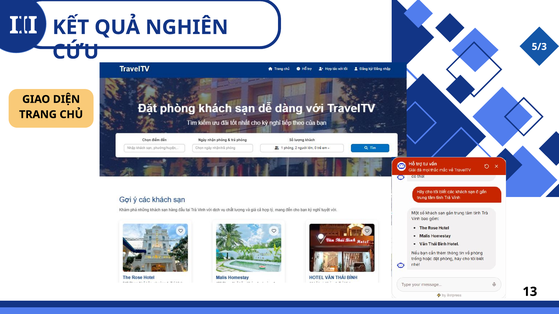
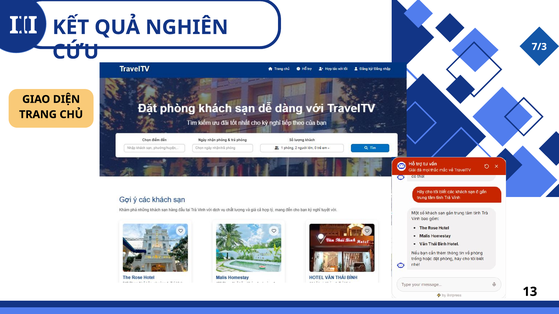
5/3: 5/3 -> 7/3 (539, 47)
